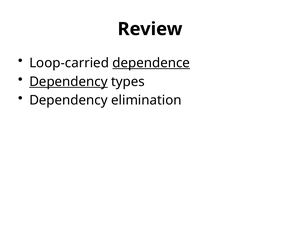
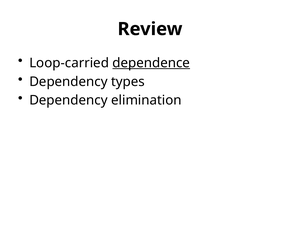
Dependency underline: present -> none (68, 82)
